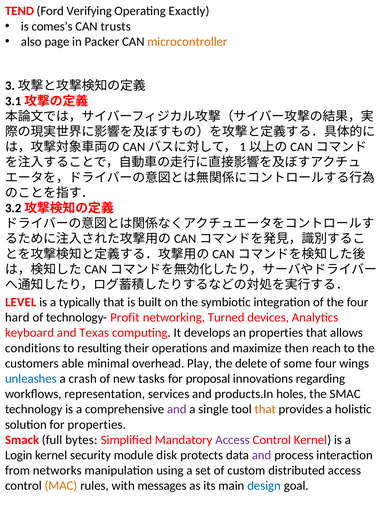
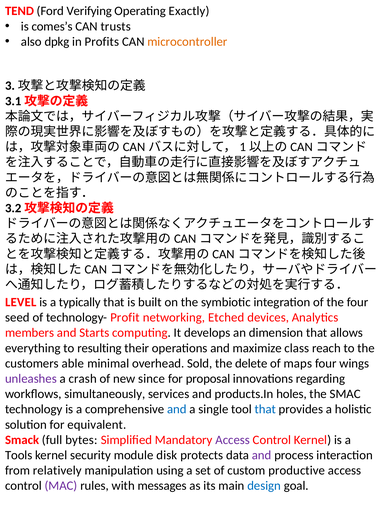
page: page -> dpkg (57, 42)
Packer: Packer -> Profits (102, 42)
hard: hard -> seed (17, 318)
Turned: Turned -> Etched (226, 318)
keyboard: keyboard -> members (30, 333)
Texas: Texas -> Starts (94, 333)
an properties: properties -> dimension (276, 333)
conditions: conditions -> everything (33, 349)
then: then -> class (297, 349)
Play: Play -> Sold (200, 364)
some: some -> maps (298, 364)
unleashes colour: blue -> purple (31, 379)
tasks: tasks -> since (152, 379)
representation: representation -> simultaneously (105, 394)
and colour: purple -> blue (177, 410)
that colour: orange -> blue (265, 410)
for properties: properties -> equivalent (97, 425)
Login: Login -> Tools (19, 456)
networks: networks -> relatively (57, 471)
distributed: distributed -> productive (297, 471)
MAC colour: orange -> purple (61, 486)
